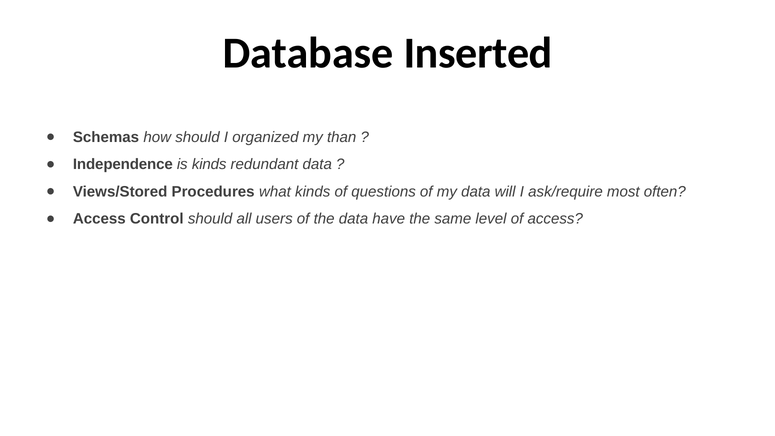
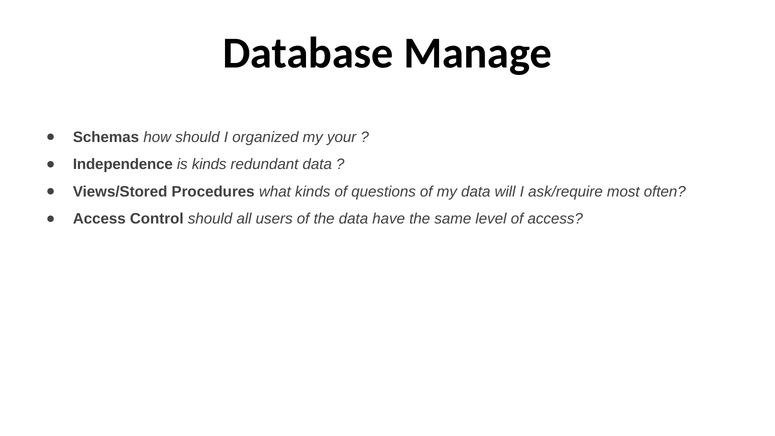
Inserted: Inserted -> Manage (478, 53)
than: than -> your (342, 137)
